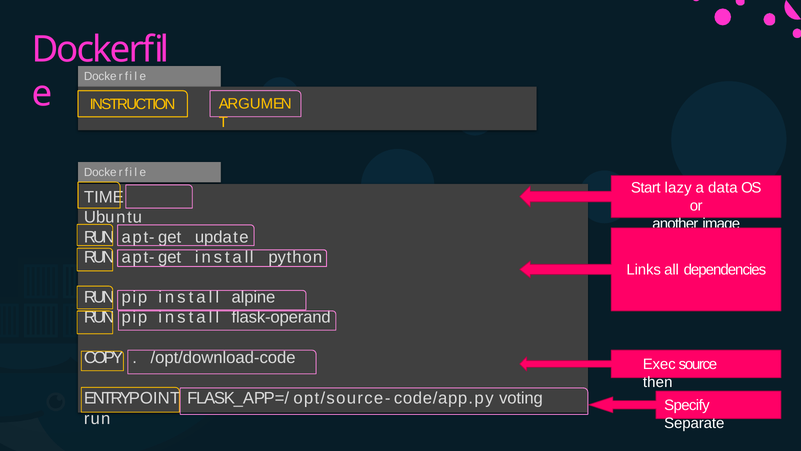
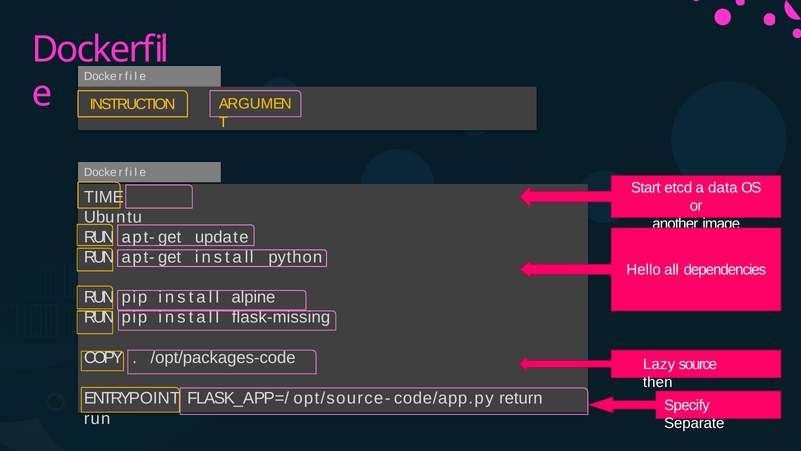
lazy: lazy -> etcd (678, 188)
Links: Links -> Hello (644, 269)
flask-operand: flask-operand -> flask-missing (281, 317)
/opt/download-code: /opt/download-code -> /opt/packages-code (223, 357)
Exec: Exec -> Lazy (659, 364)
voting: voting -> return (521, 398)
